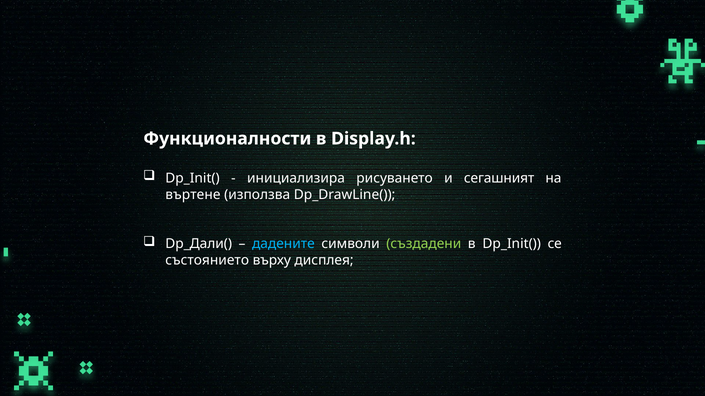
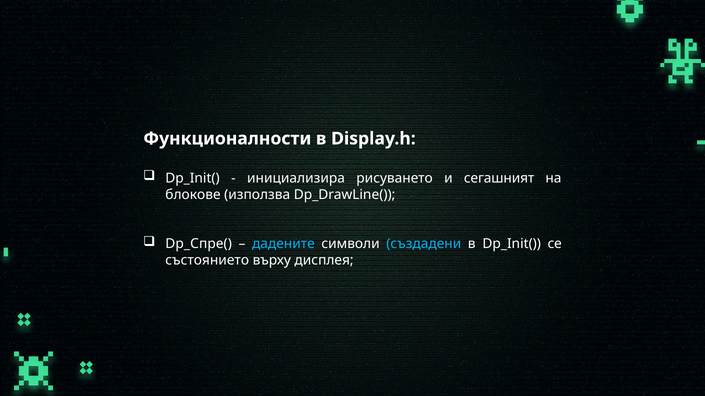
въртене: въртене -> блокове (193, 195)
Dp_Дали(: Dp_Дали( -> Dp_Спре( (199, 244)
създадени colour: light green -> light blue (424, 244)
